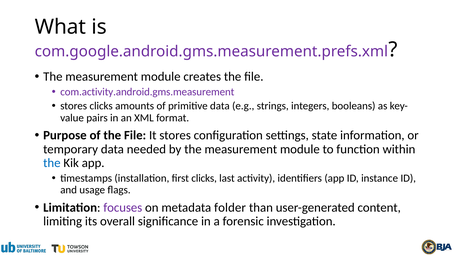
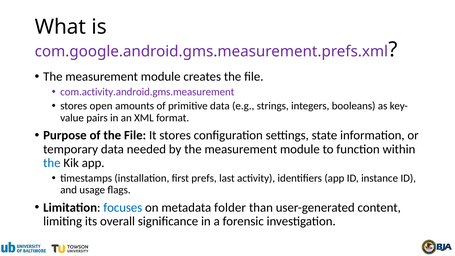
stores clicks: clicks -> open (101, 106)
first clicks: clicks -> prefs (204, 178)
focuses colour: purple -> blue (123, 207)
